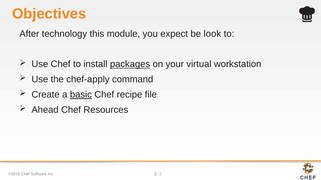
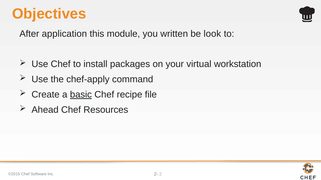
technology: technology -> application (64, 34)
expect: expect -> written (174, 34)
packages underline: present -> none (130, 64)
